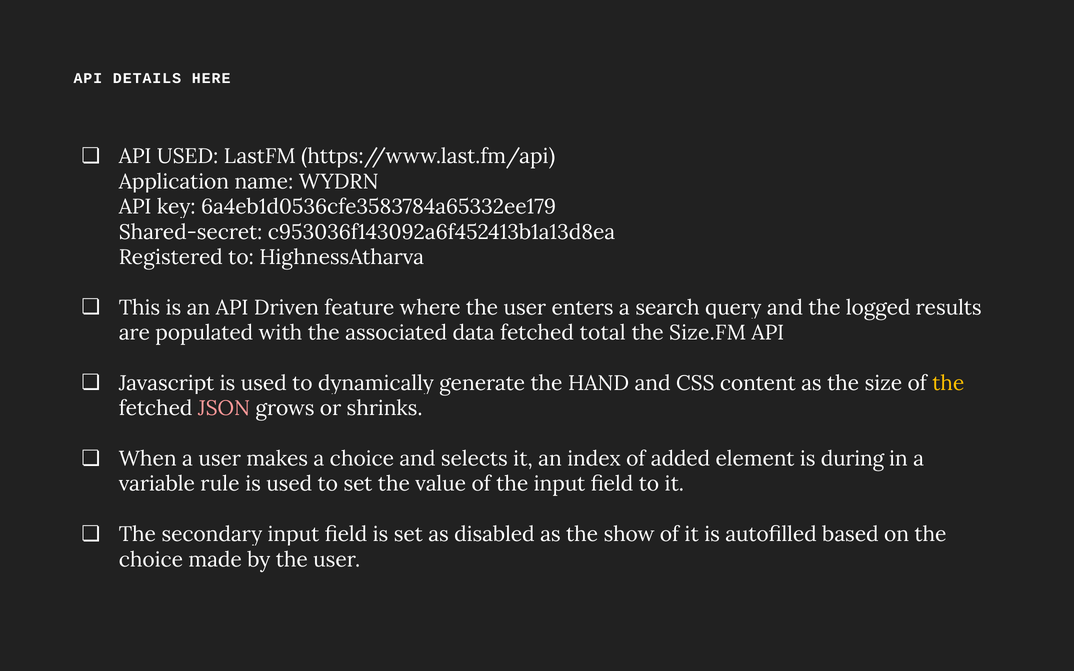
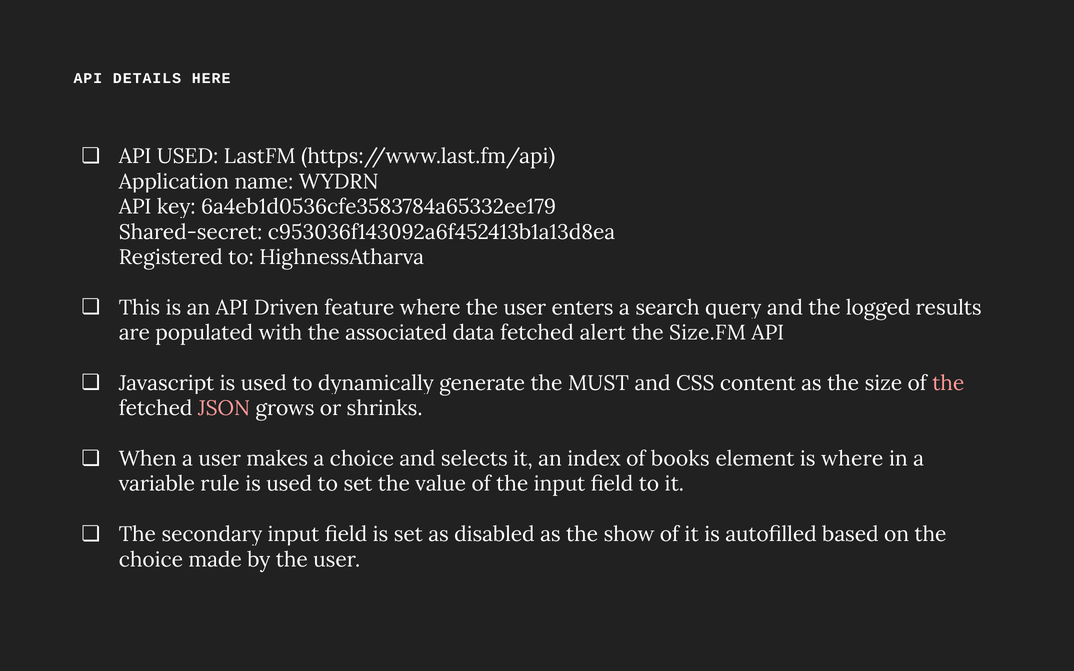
total: total -> alert (603, 333)
HAND: HAND -> MUST (598, 383)
the colour: yellow -> pink (948, 383)
added: added -> books (680, 459)
is during: during -> where (852, 459)
